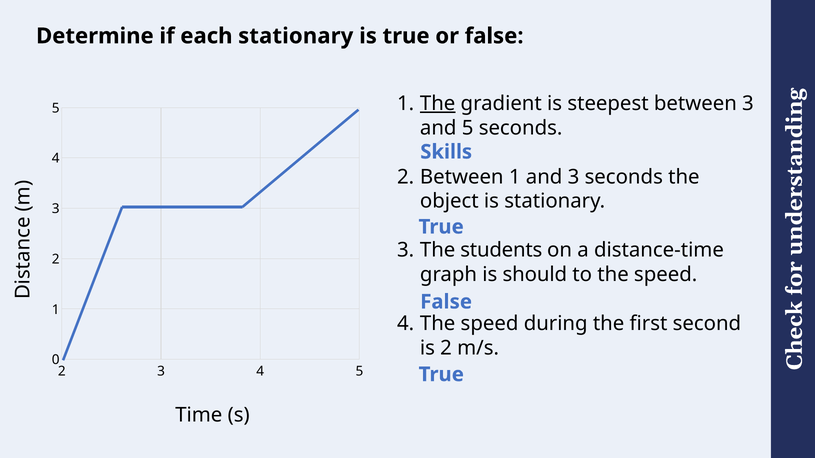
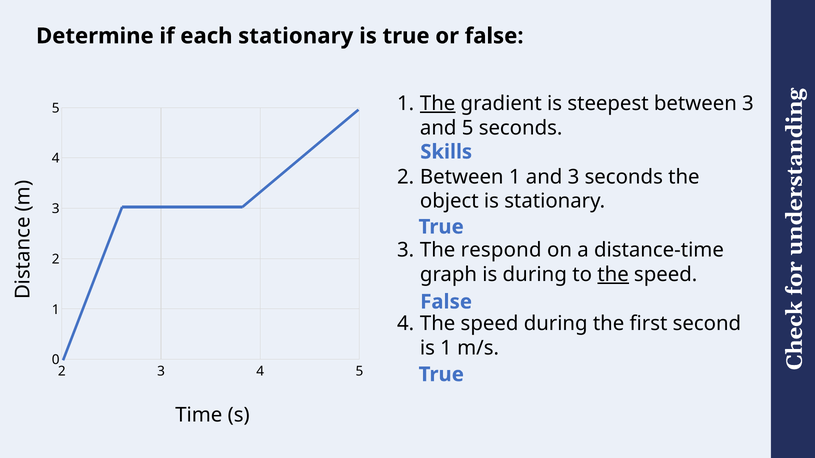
students: students -> respond (501, 250)
is should: should -> during (535, 275)
the underline: none -> present (613, 275)
is 2: 2 -> 1 (446, 348)
